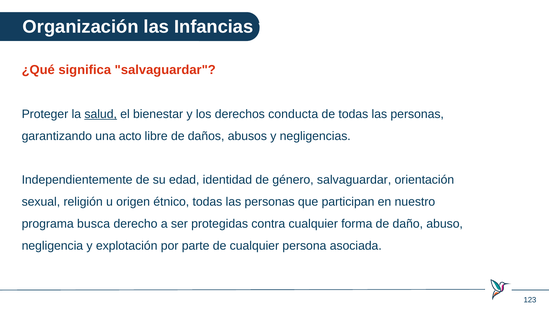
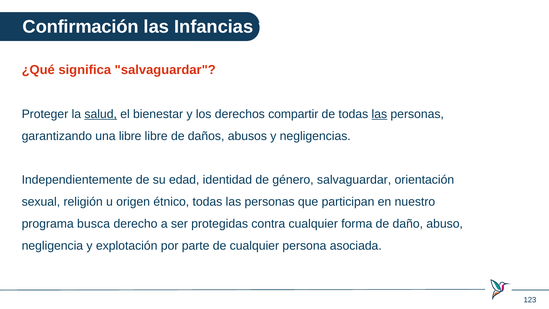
Organización: Organización -> Confirmación (81, 27)
conducta: conducta -> compartir (293, 114)
las underline: none -> present (379, 114)
una acto: acto -> libre (130, 136)
